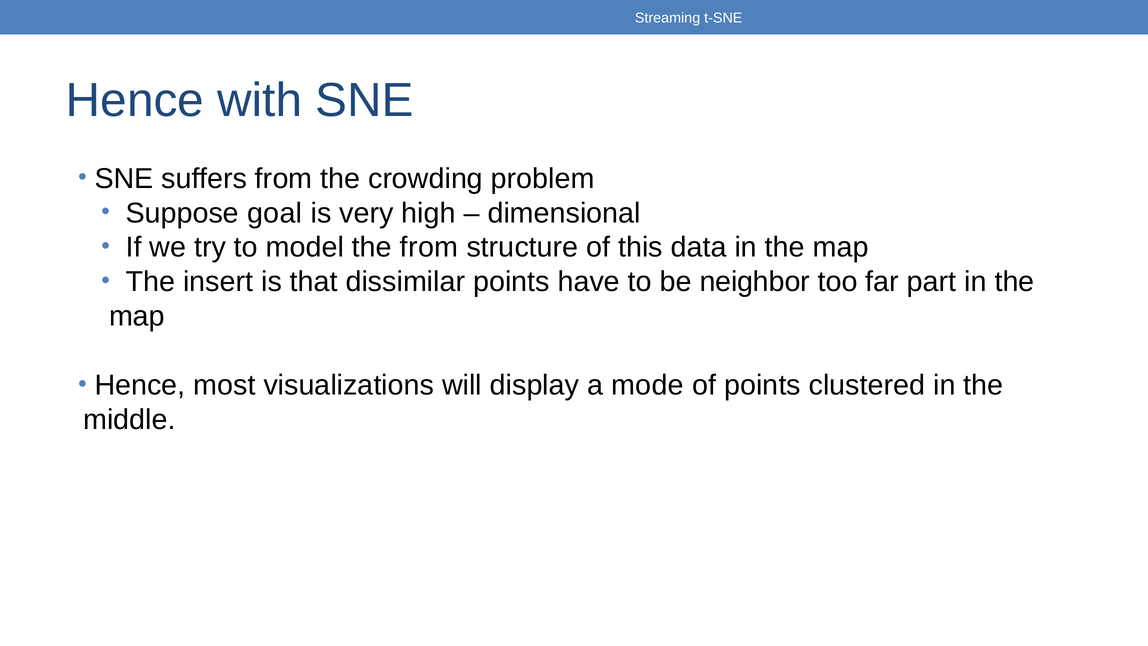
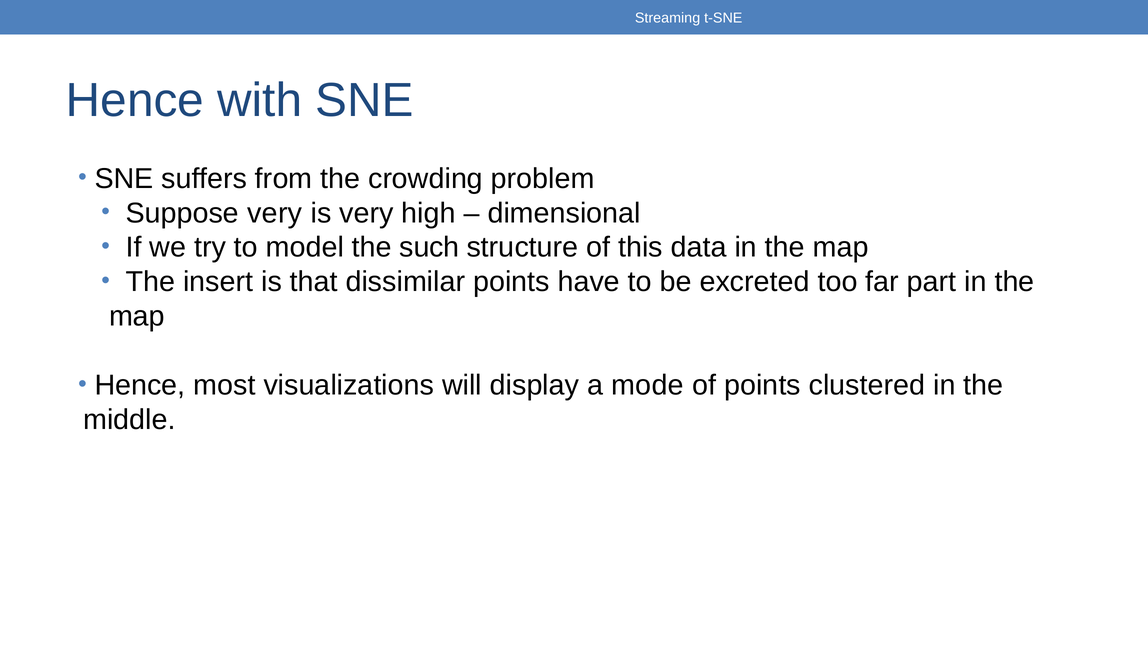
Suppose goal: goal -> very (275, 213)
the from: from -> such (429, 247)
neighbor: neighbor -> excreted (755, 282)
